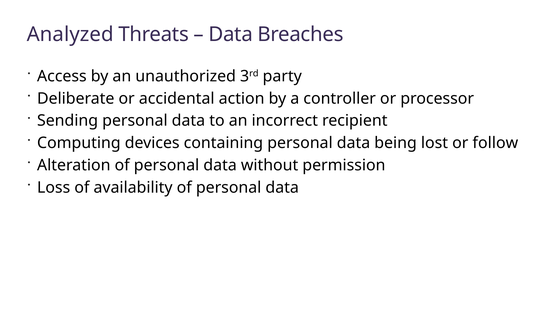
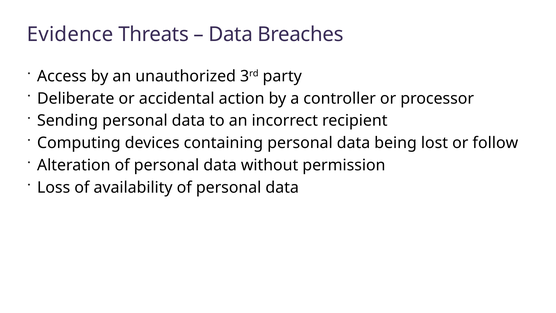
Analyzed: Analyzed -> Evidence (70, 35)
